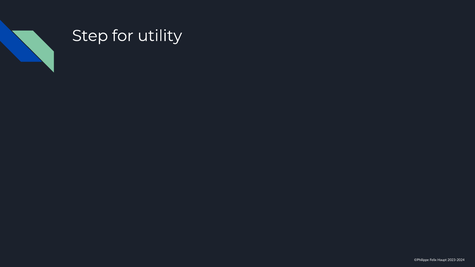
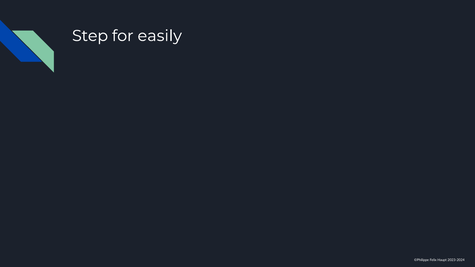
utility: utility -> easily (160, 36)
